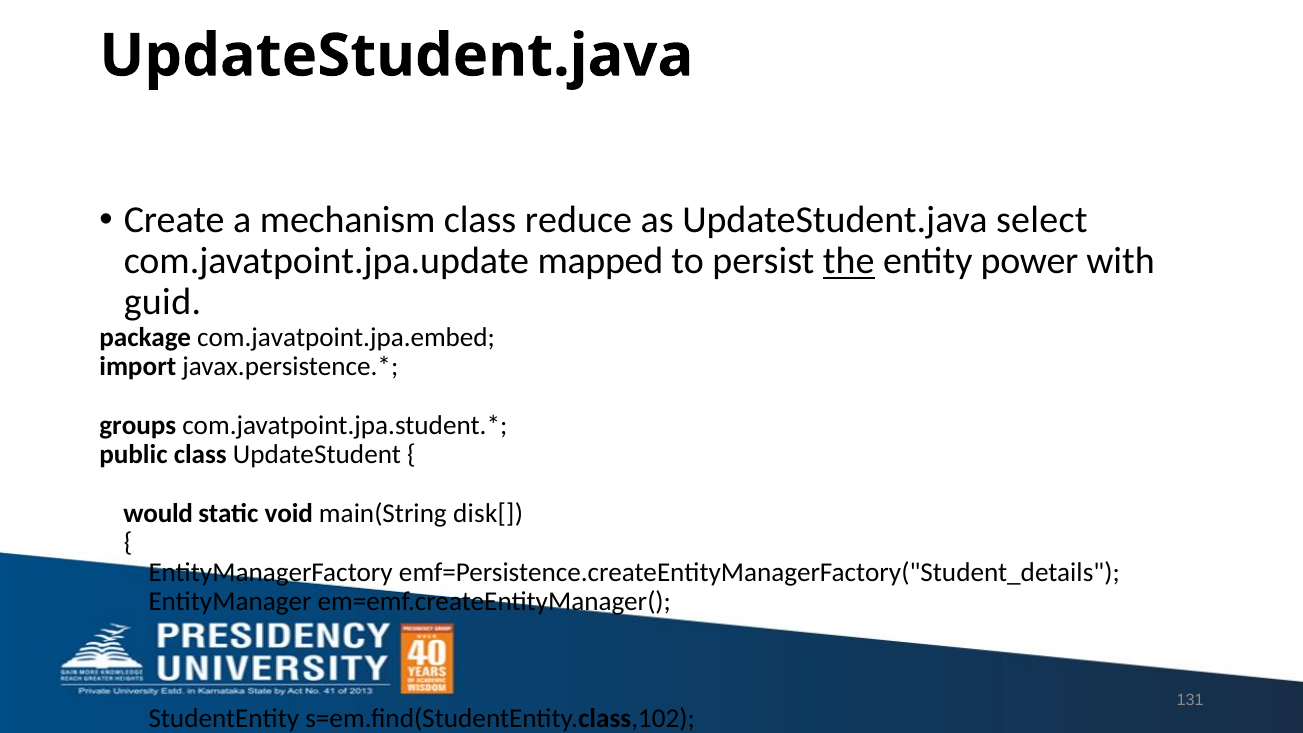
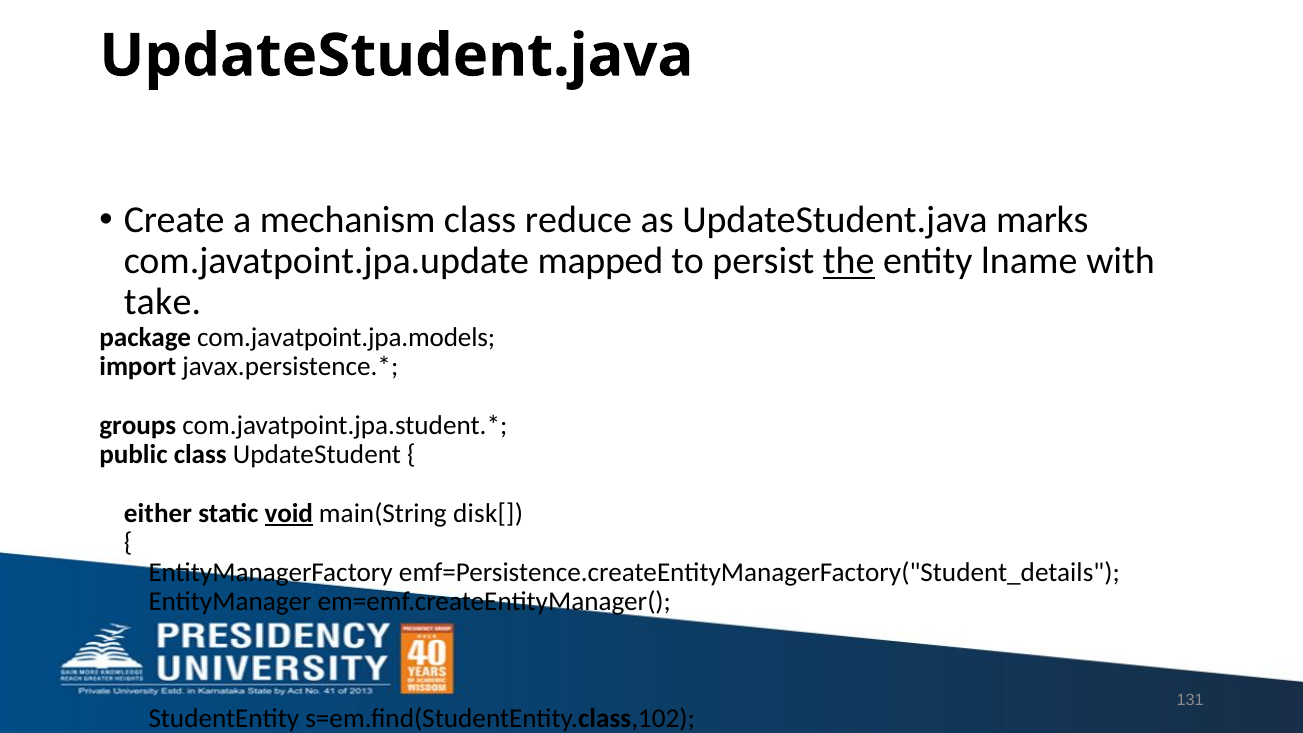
select: select -> marks (1042, 220)
power: power -> lname (1029, 261)
guid: guid -> take (163, 302)
com.javatpoint.jpa.embed: com.javatpoint.jpa.embed -> com.javatpoint.jpa.models (346, 338)
would: would -> either (158, 514)
void underline: none -> present (289, 514)
